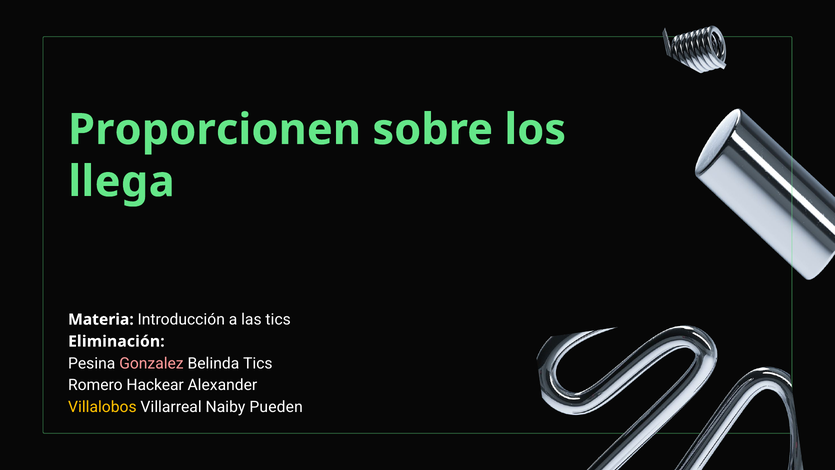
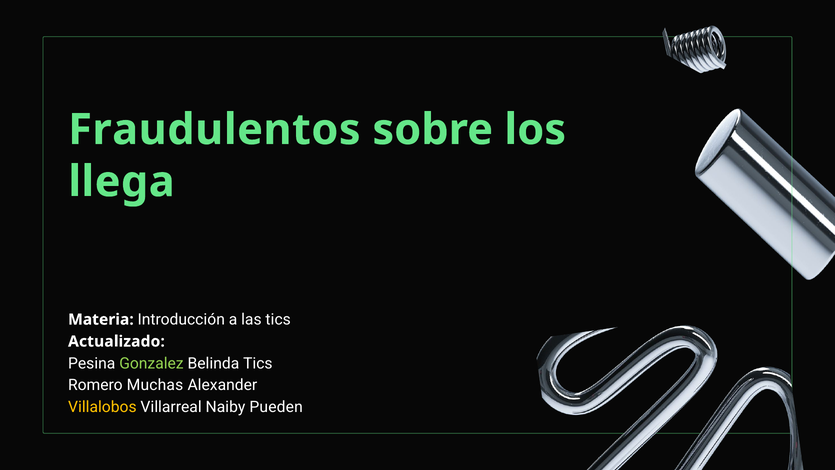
Proporcionen: Proporcionen -> Fraudulentos (214, 130)
Eliminación: Eliminación -> Actualizado (116, 341)
Gonzalez colour: pink -> light green (151, 363)
Hackear: Hackear -> Muchas (155, 385)
